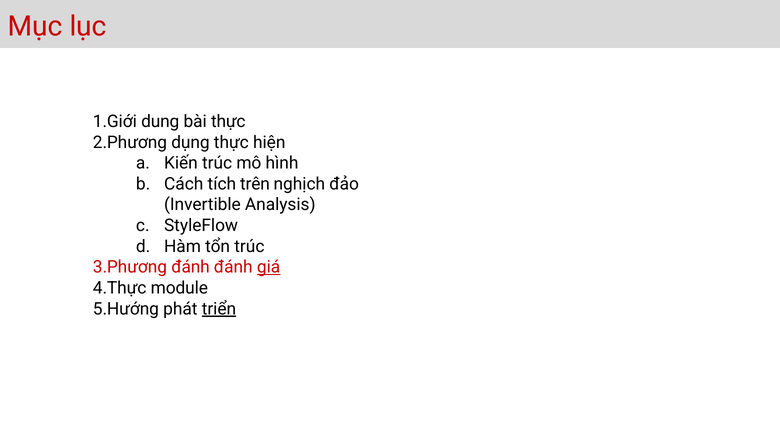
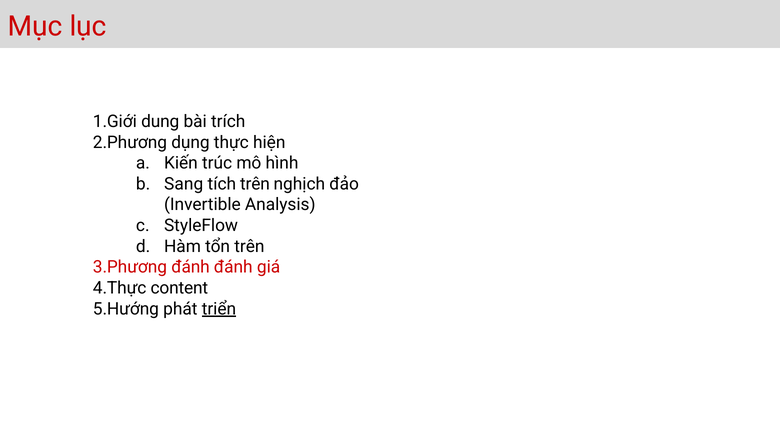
bài thực: thực -> trích (228, 122)
Cách: Cách -> Sang (184, 184)
tổn trúc: trúc -> trên (249, 246)
giá underline: present -> none (269, 267)
module: module -> content (179, 288)
